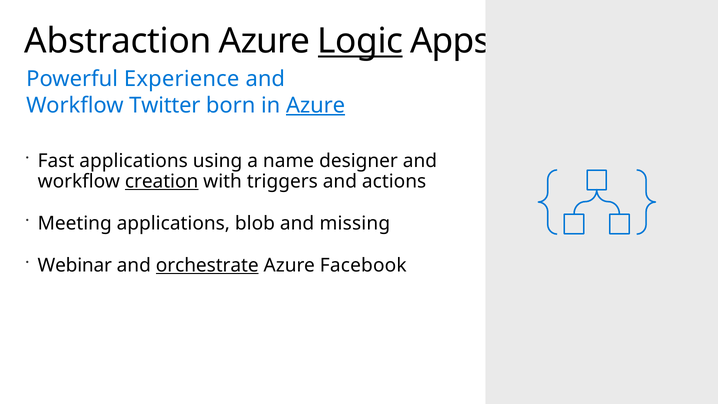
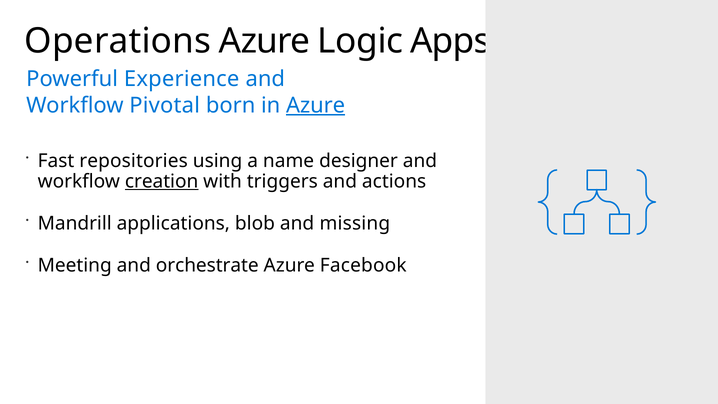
Abstraction: Abstraction -> Operations (118, 41)
Logic underline: present -> none (360, 41)
Twitter: Twitter -> Pivotal (165, 105)
Fast applications: applications -> repositories (134, 161)
Meeting: Meeting -> Mandrill (75, 223)
Webinar: Webinar -> Meeting (75, 265)
orchestrate underline: present -> none (207, 265)
